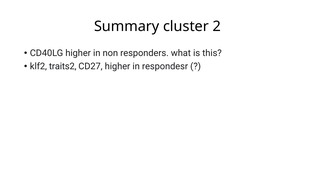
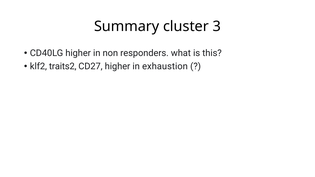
2: 2 -> 3 (217, 26)
respondesr: respondesr -> exhaustion (165, 66)
